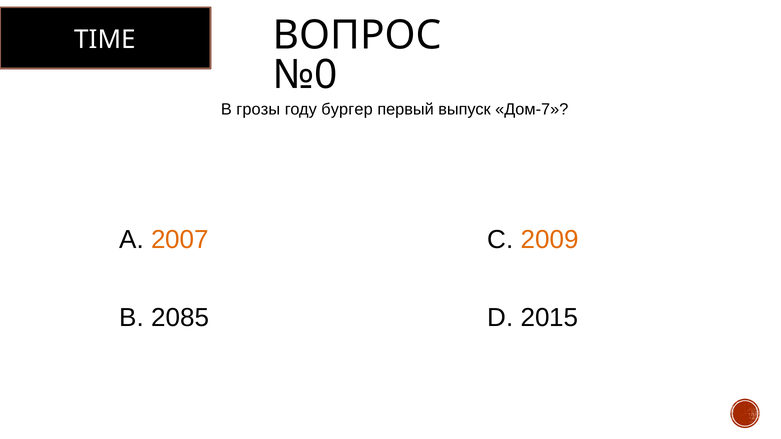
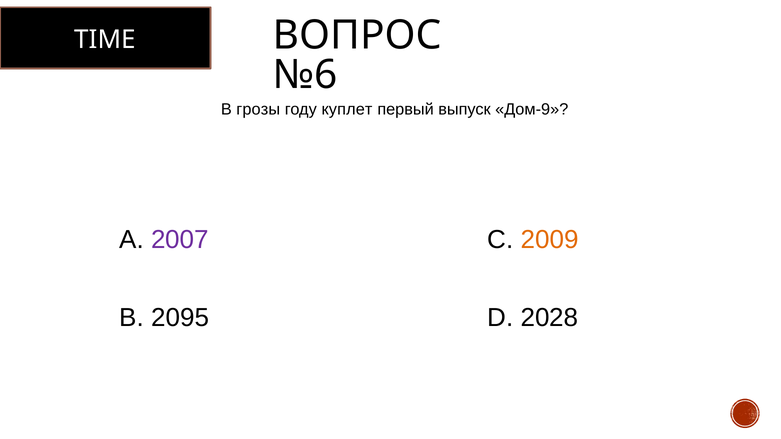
№0: №0 -> №6 (305, 75)
бургер: бургер -> куплет (347, 109)
Дом-7: Дом-7 -> Дом-9 (532, 109)
2007 colour: orange -> purple (180, 240)
2085: 2085 -> 2095 (180, 318)
2015: 2015 -> 2028 (549, 318)
